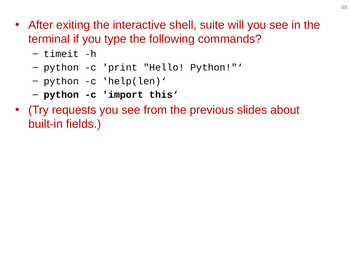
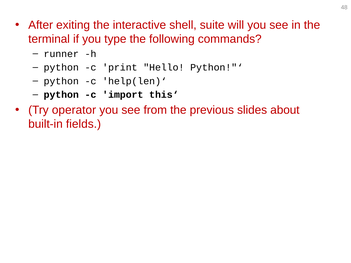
timeit: timeit -> runner (61, 54)
requests: requests -> operator (74, 110)
